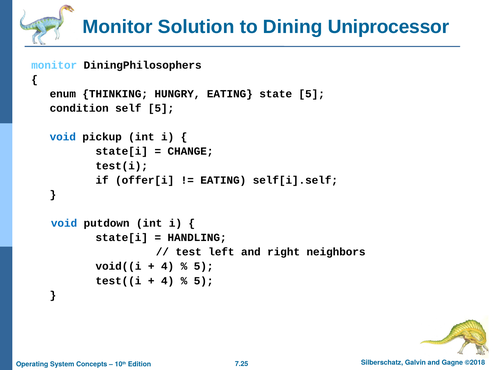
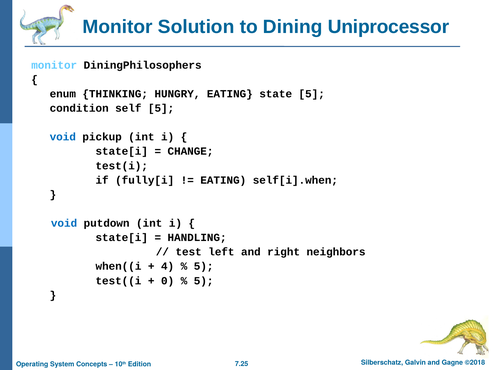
offer[i: offer[i -> fully[i (145, 180)
self[i].self: self[i].self -> self[i].when (295, 180)
void((i: void((i -> when((i (118, 266)
4: 4 -> 0 (168, 281)
